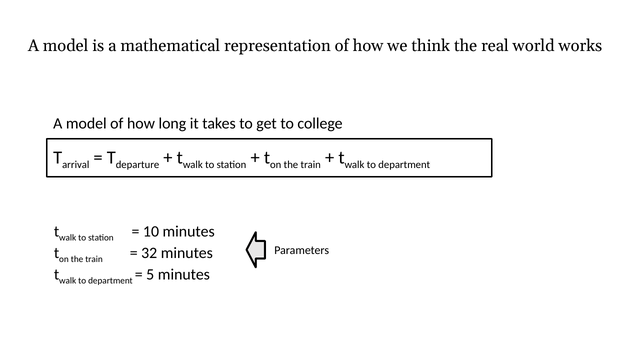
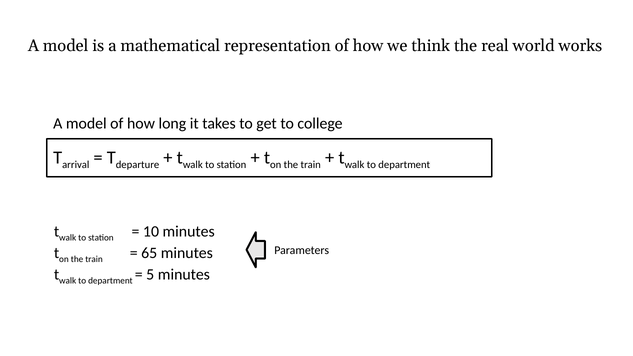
32: 32 -> 65 (149, 253)
